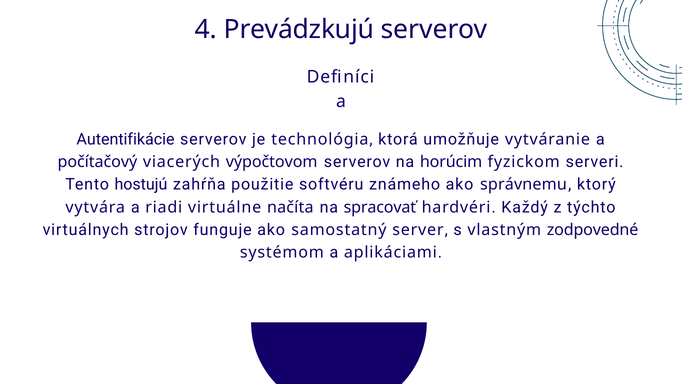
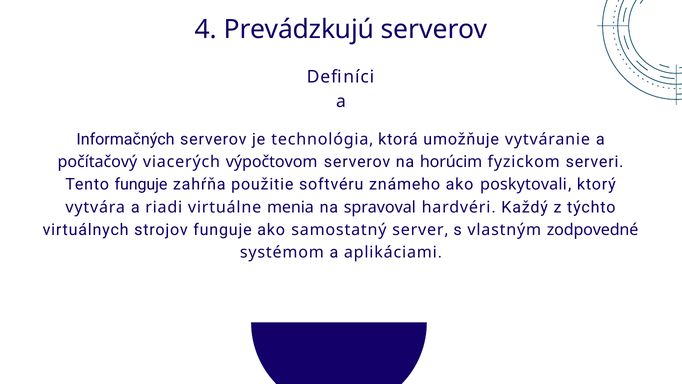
Autentifikácie: Autentifikácie -> Informačných (126, 139)
Tento hostujú: hostujú -> funguje (141, 184)
správnemu: správnemu -> poskytovali (523, 184)
načíta: načíta -> menia (290, 207)
spracovať: spracovať -> spravoval (380, 207)
